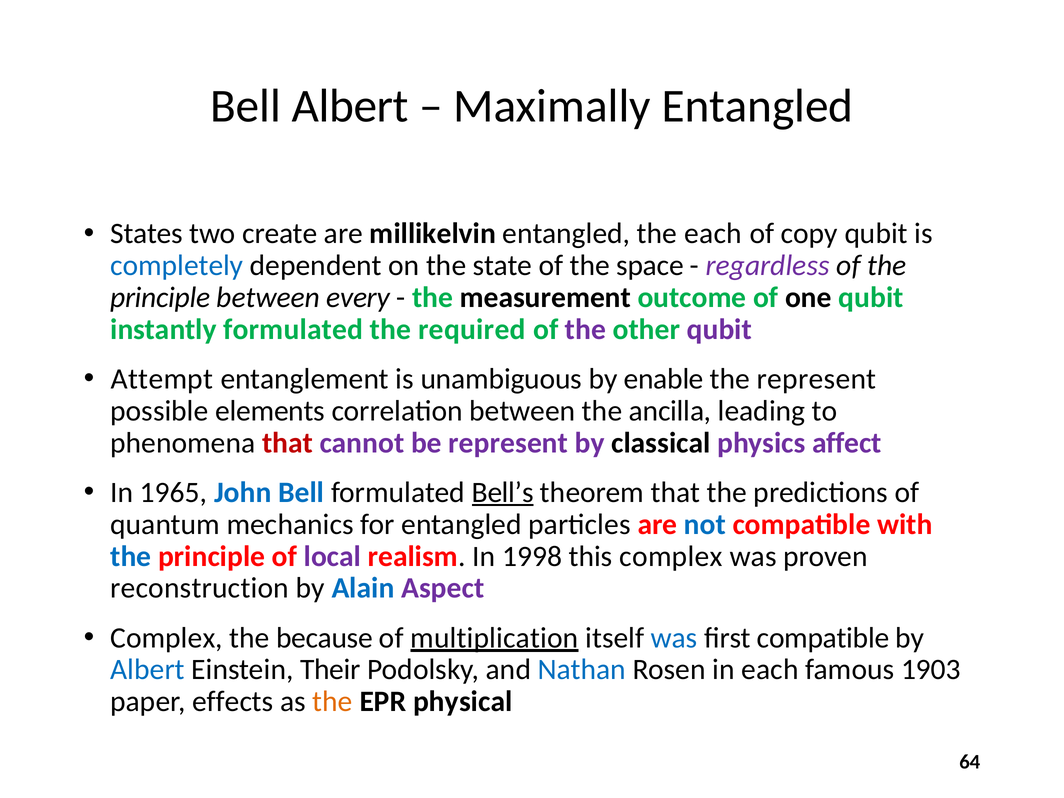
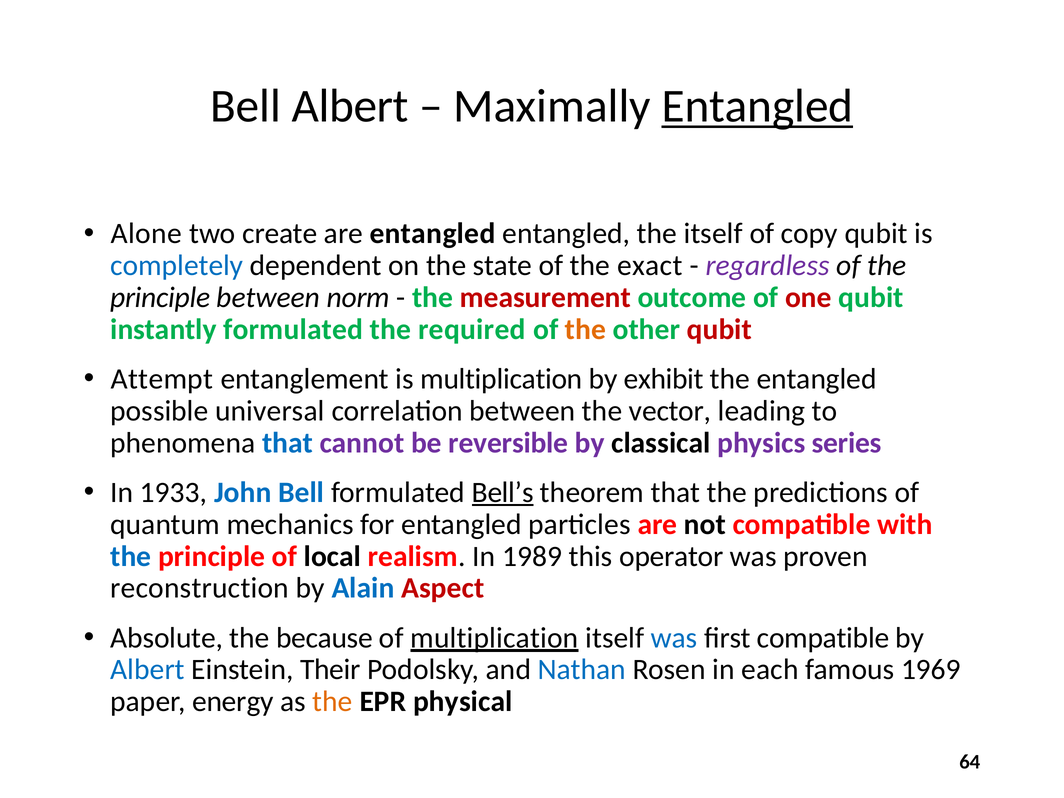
Entangled underline: none -> present (757, 106)
States: States -> Alone (146, 234)
are millikelvin: millikelvin -> entangled (433, 234)
the each: each -> itself (713, 234)
space: space -> exact (650, 265)
every: every -> norm (358, 297)
measurement colour: black -> red (545, 297)
one colour: black -> red (808, 297)
the colour: purple -> orange (585, 329)
qubit colour: purple -> red (719, 329)
is unambiguous: unambiguous -> multiplication (501, 379)
enable: enable -> exhibit (664, 379)
the represent: represent -> entangled (817, 379)
elements: elements -> universal (270, 411)
ancilla: ancilla -> vector (670, 411)
that colour: red -> blue (288, 443)
be represent: represent -> reversible (508, 443)
affect: affect -> series (847, 443)
1965: 1965 -> 1933 (174, 492)
not colour: blue -> black (705, 524)
local colour: purple -> black (332, 556)
1998: 1998 -> 1989 (532, 556)
this complex: complex -> operator (671, 556)
Aspect colour: purple -> red (443, 588)
Complex: Complex -> Absolute (167, 638)
1903: 1903 -> 1969 (931, 670)
effects: effects -> energy (233, 702)
